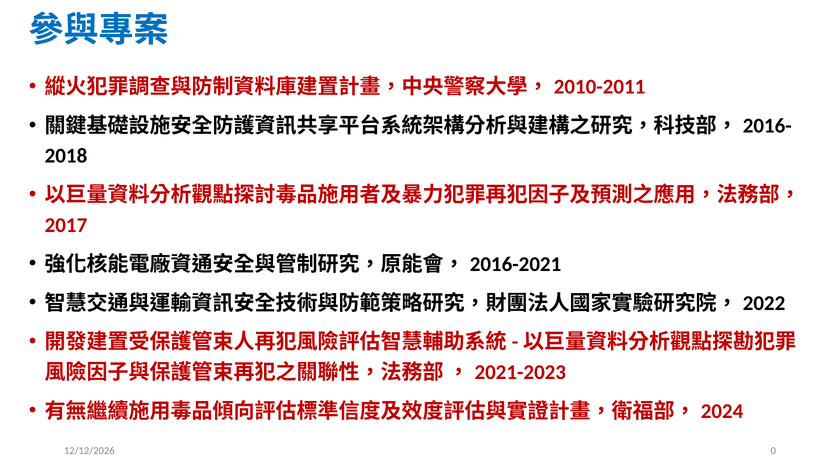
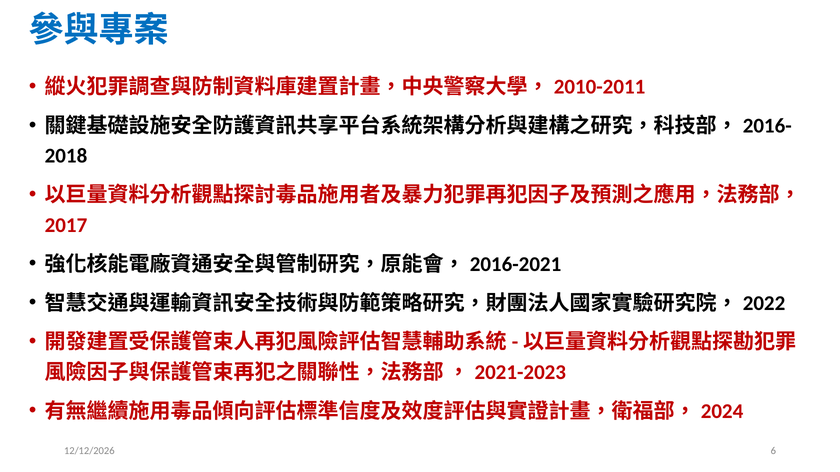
0: 0 -> 6 (773, 451)
